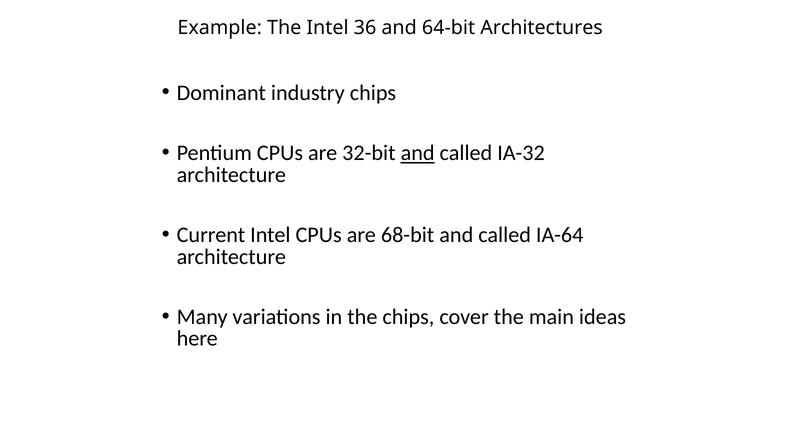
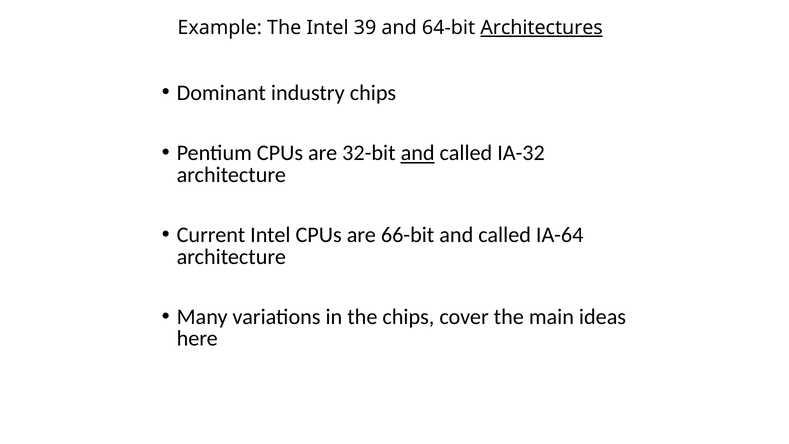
36: 36 -> 39 (365, 28)
Architectures underline: none -> present (542, 28)
68-bit: 68-bit -> 66-bit (408, 235)
